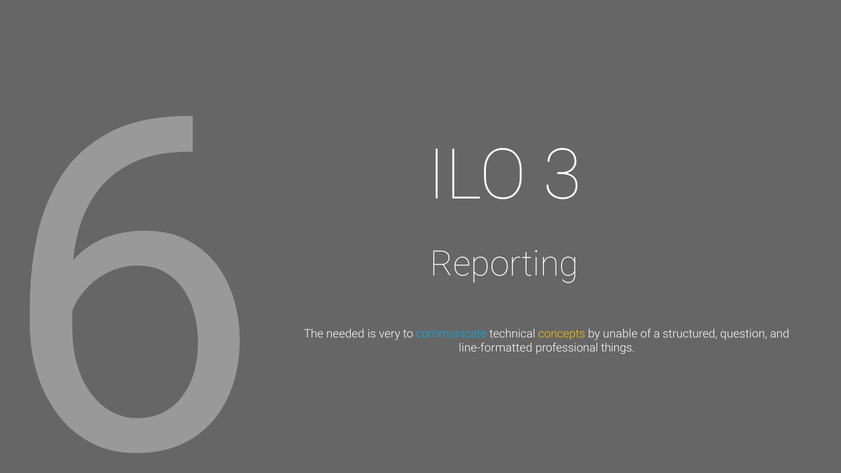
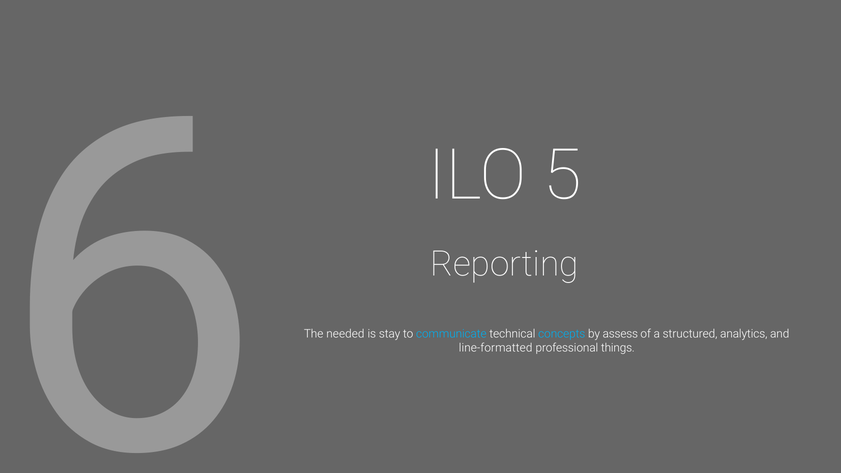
3: 3 -> 5 (562, 175)
very: very -> stay (390, 334)
concepts colour: yellow -> light blue (562, 334)
unable: unable -> assess (620, 334)
question: question -> analytics (744, 334)
